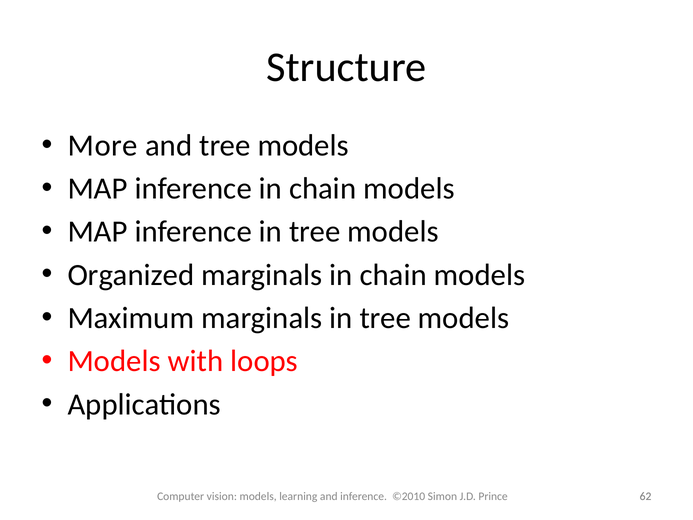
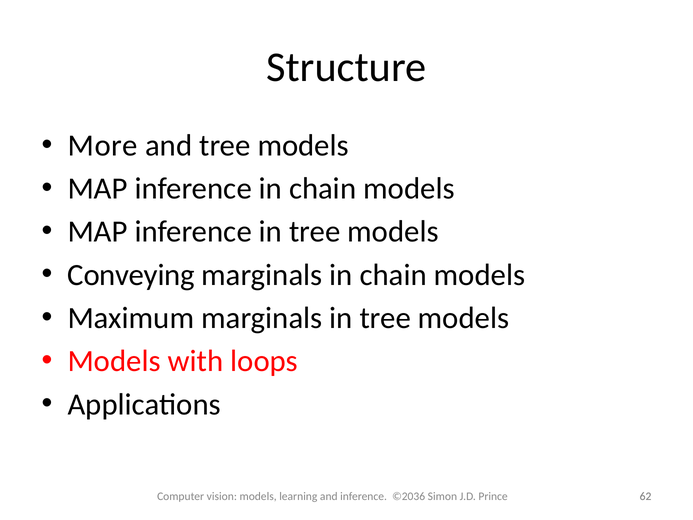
Organized: Organized -> Conveying (131, 275)
©2010: ©2010 -> ©2036 (409, 496)
